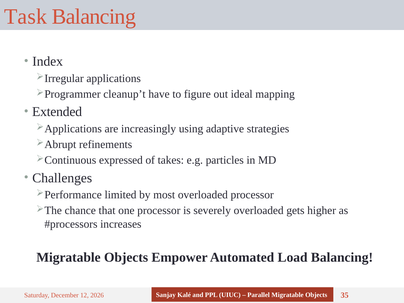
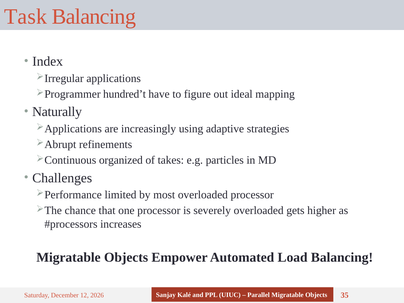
cleanup’t: cleanup’t -> hundred’t (125, 94)
Extended: Extended -> Naturally (57, 112)
expressed: expressed -> organized (121, 160)
